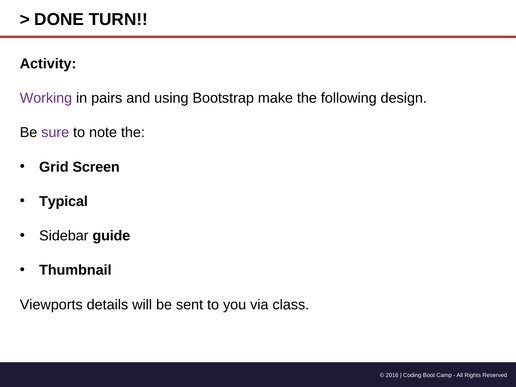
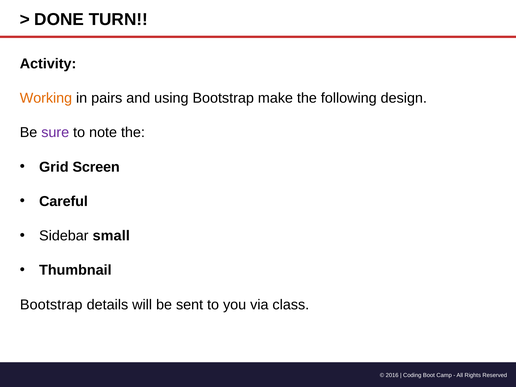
Working colour: purple -> orange (46, 98)
Typical: Typical -> Careful (63, 201)
guide: guide -> small (111, 236)
Viewports: Viewports -> Bootstrap (51, 305)
